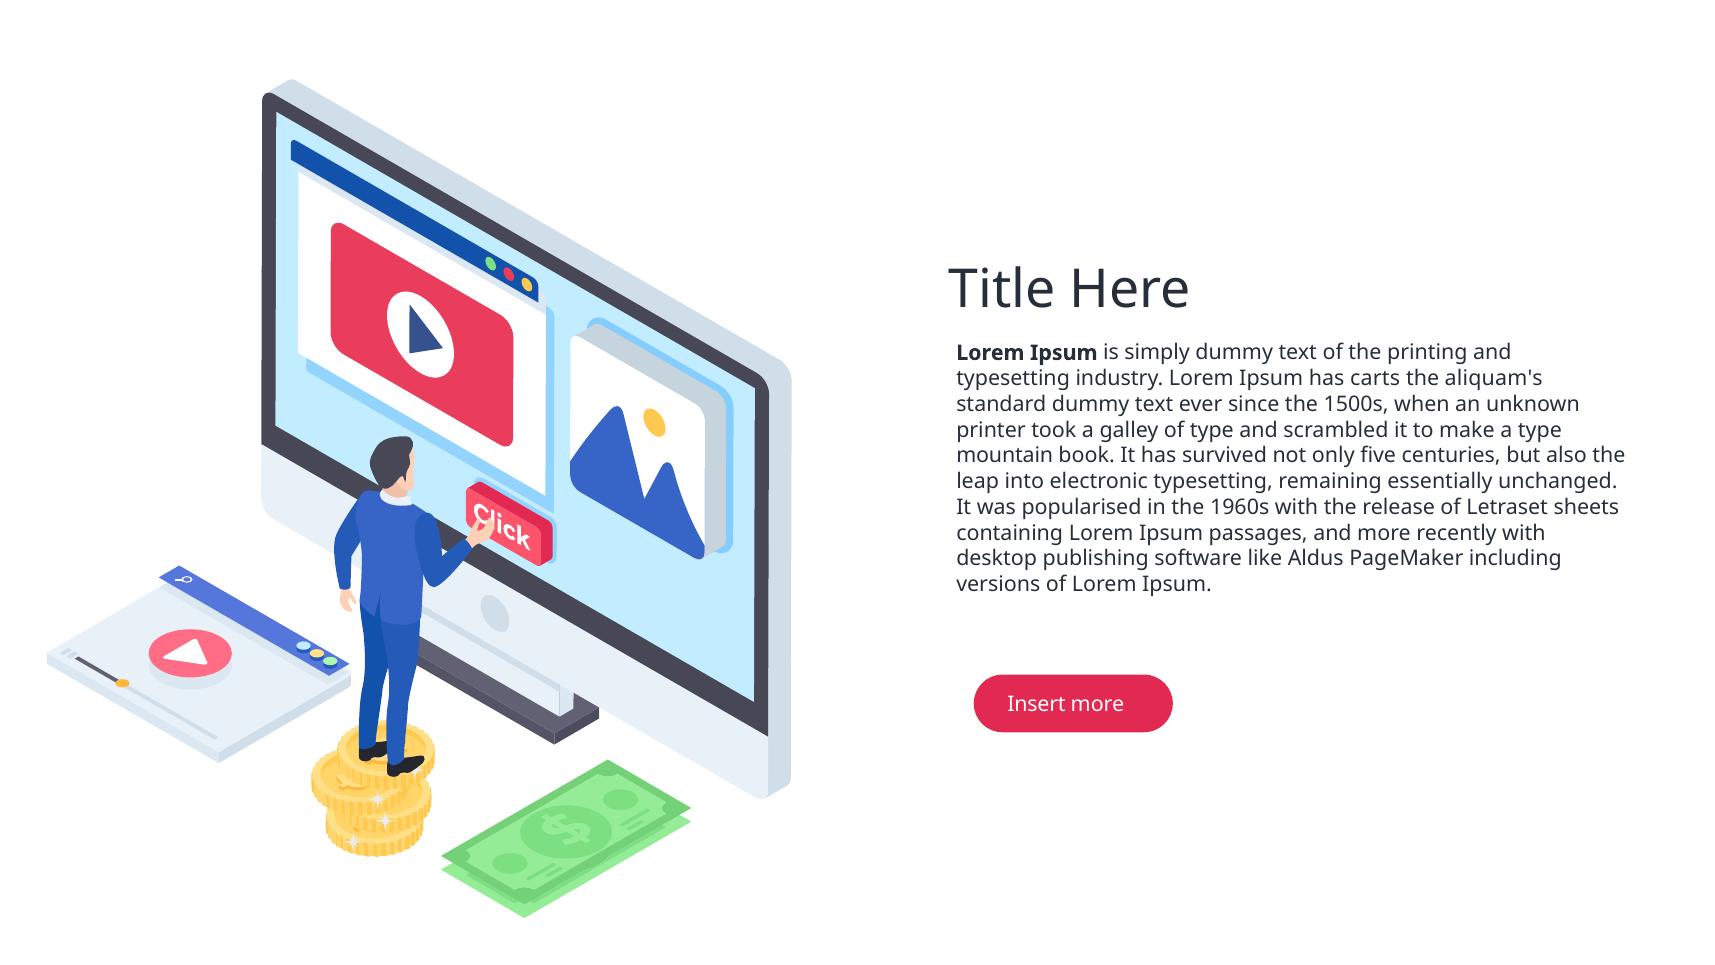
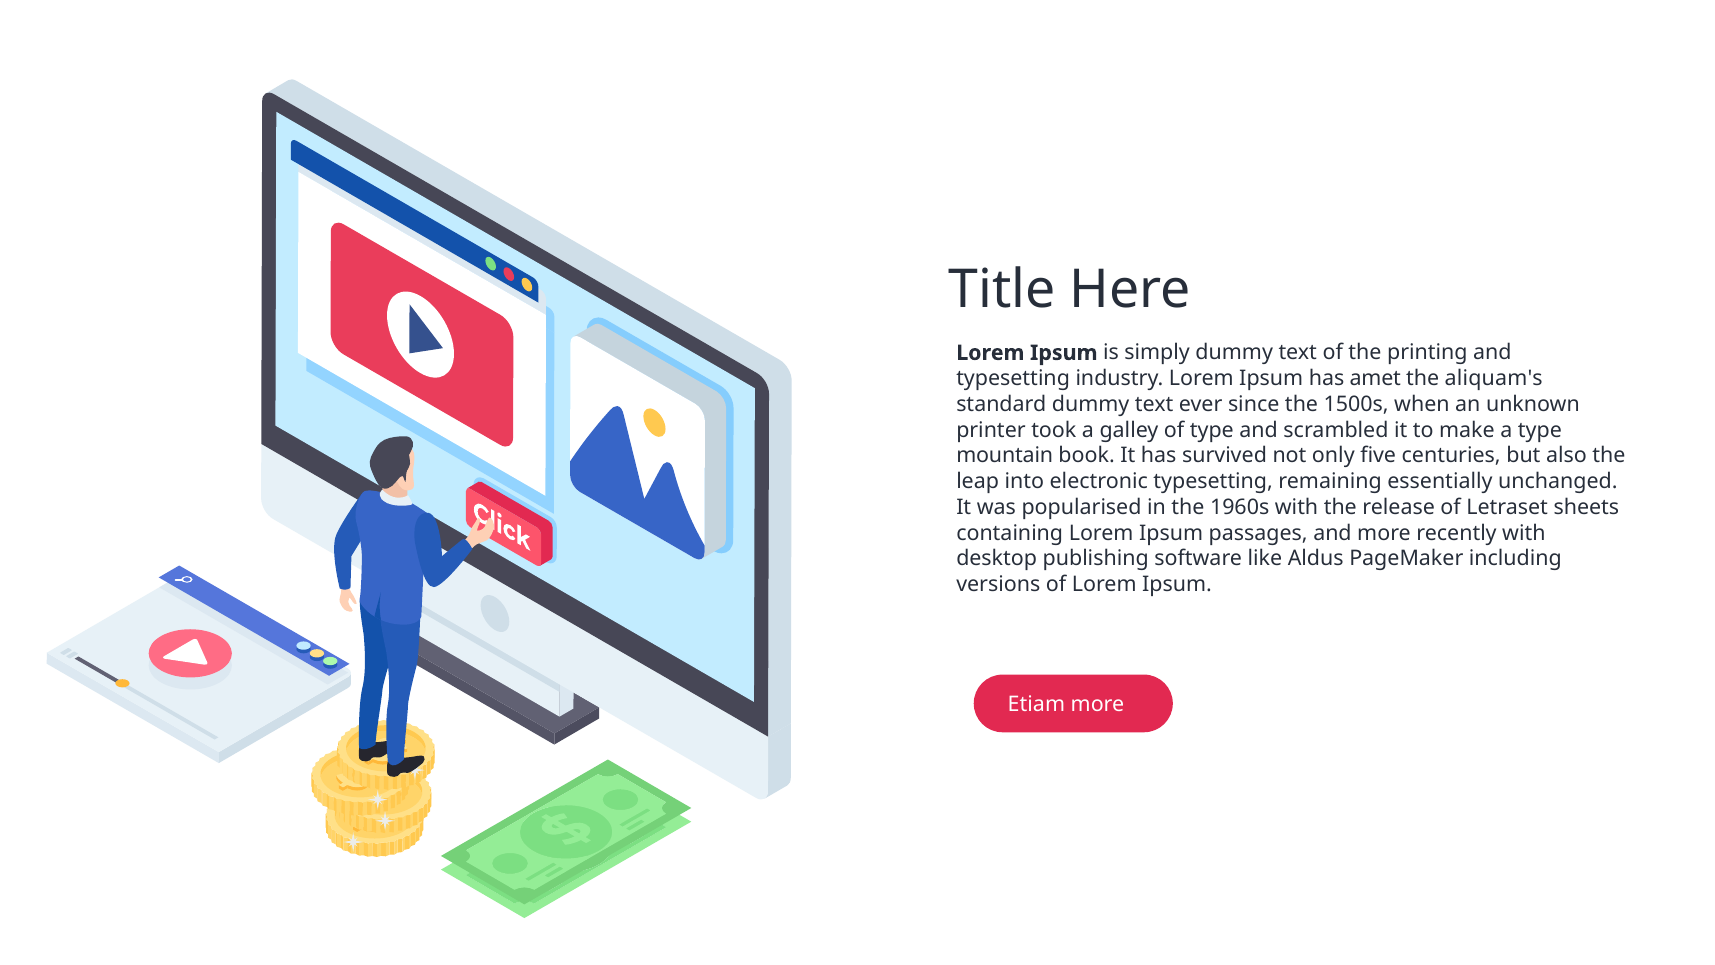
carts: carts -> amet (1375, 378)
Insert: Insert -> Etiam (1036, 704)
